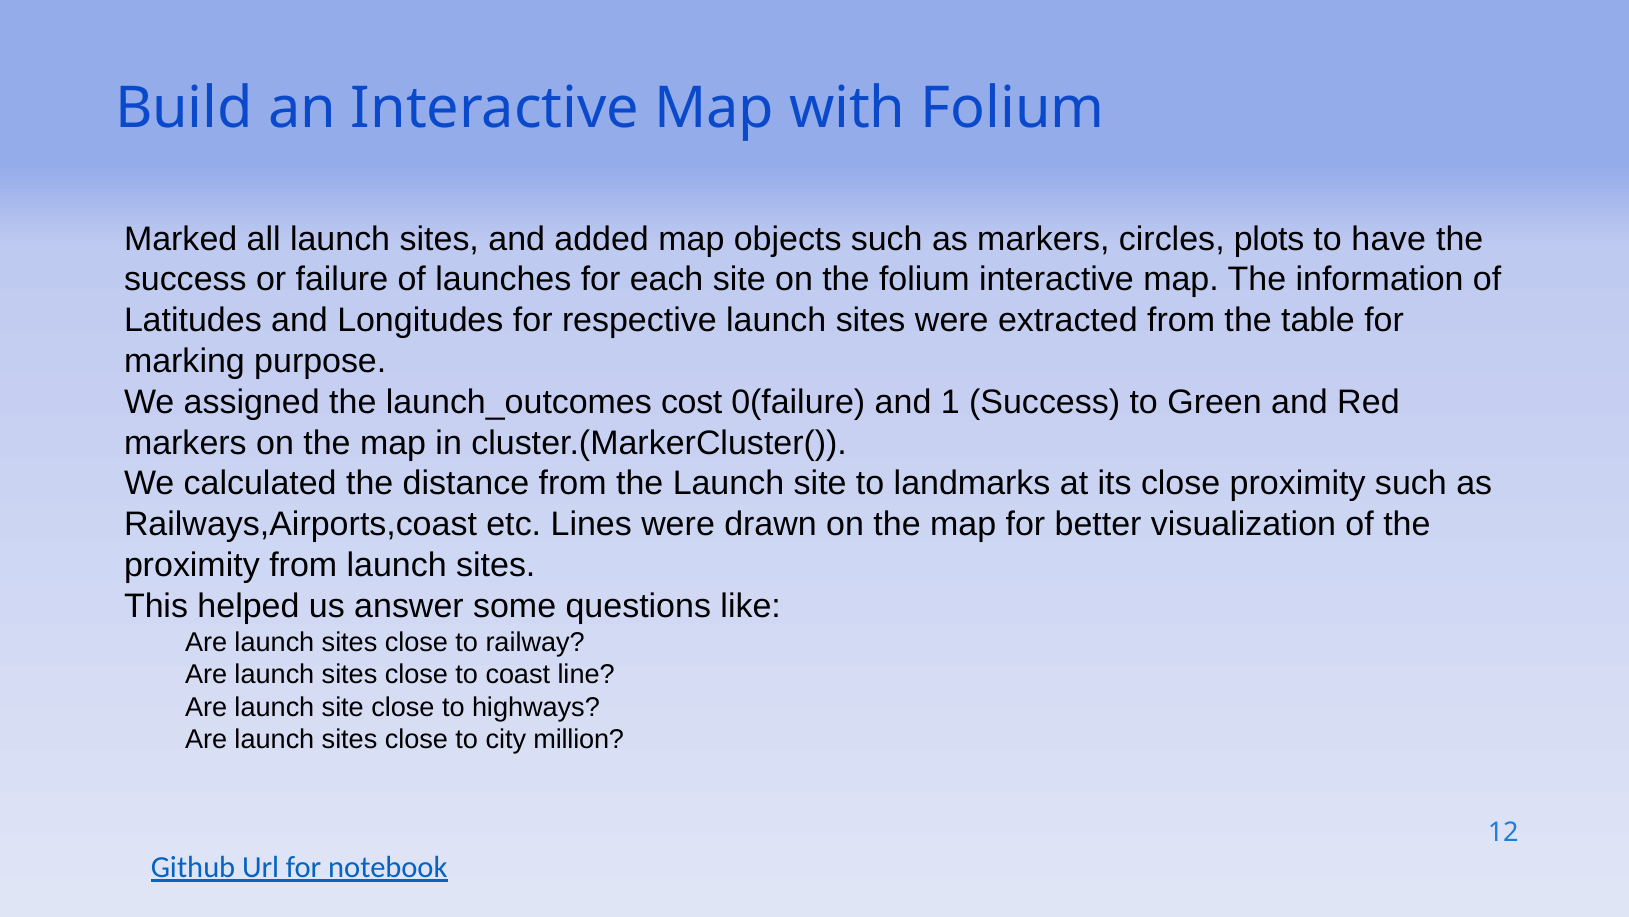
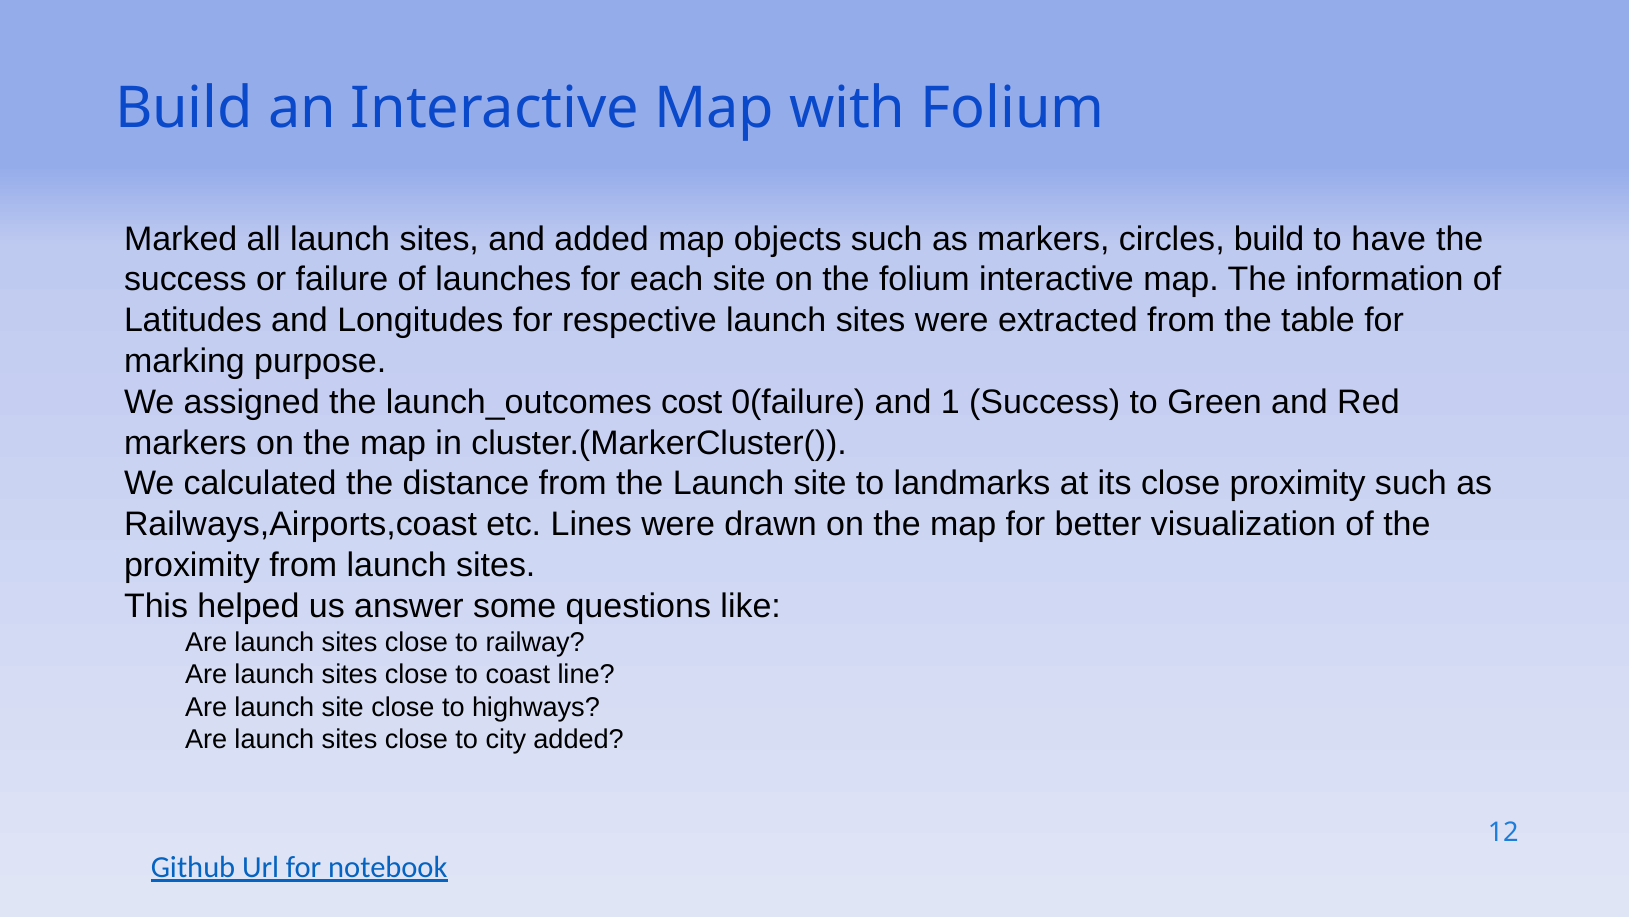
circles plots: plots -> build (1269, 239)
city million: million -> added (579, 739)
